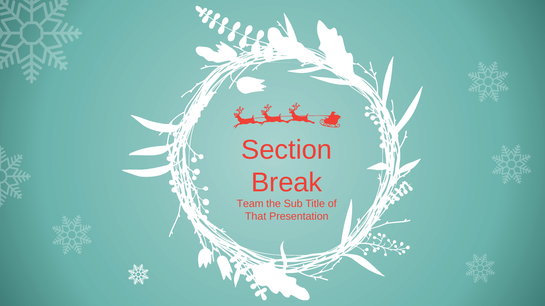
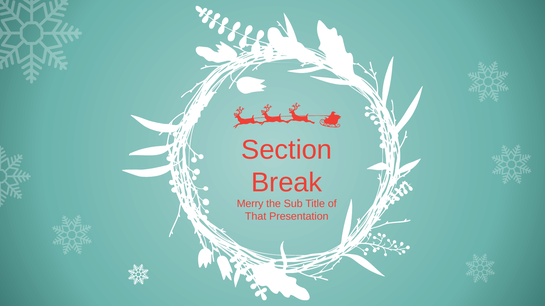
Team: Team -> Merry (250, 204)
